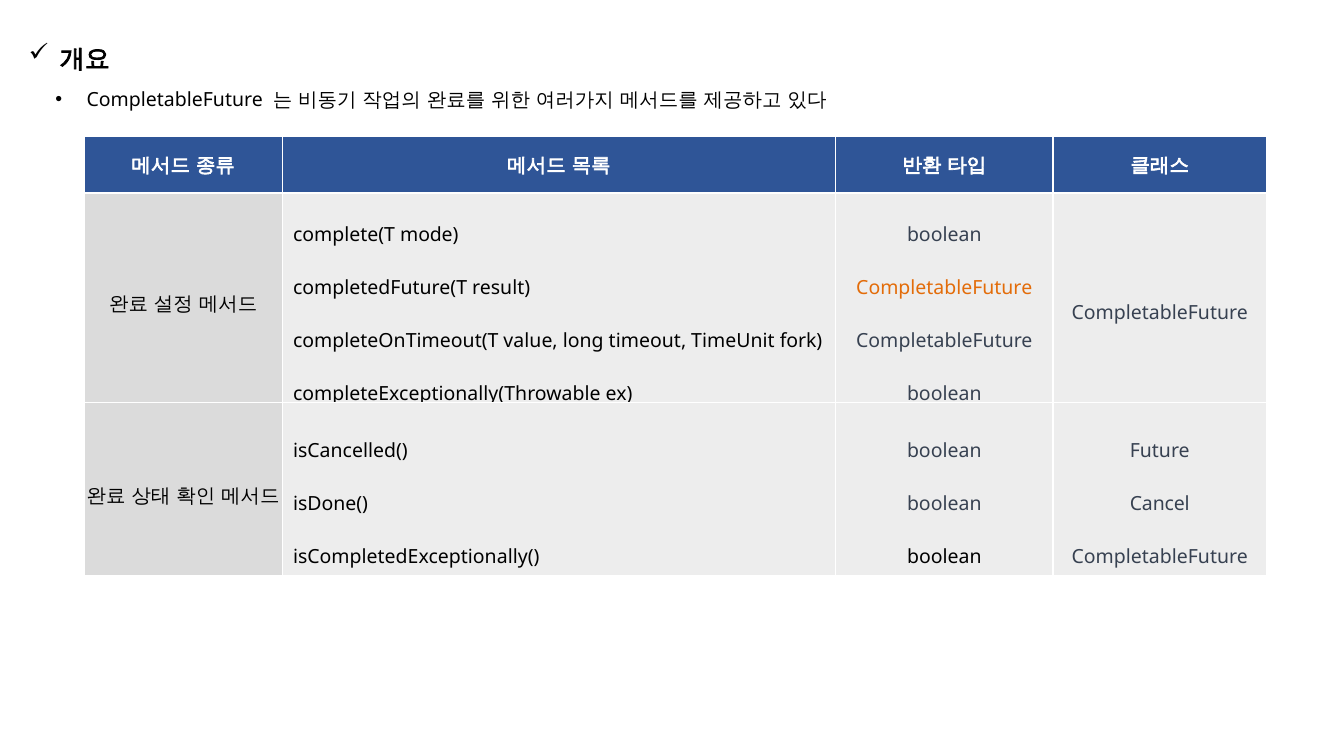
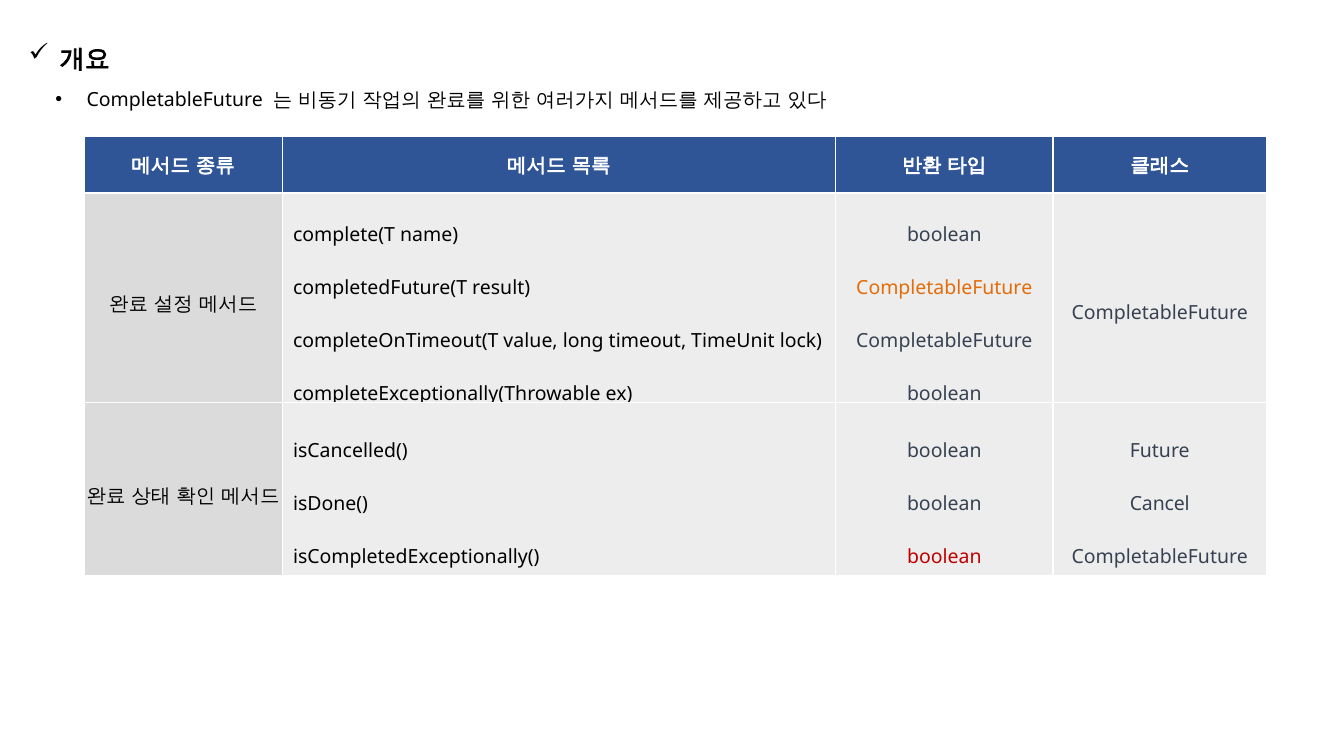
mode: mode -> name (429, 235)
fork: fork -> lock (801, 341)
boolean colour: black -> red (944, 557)
